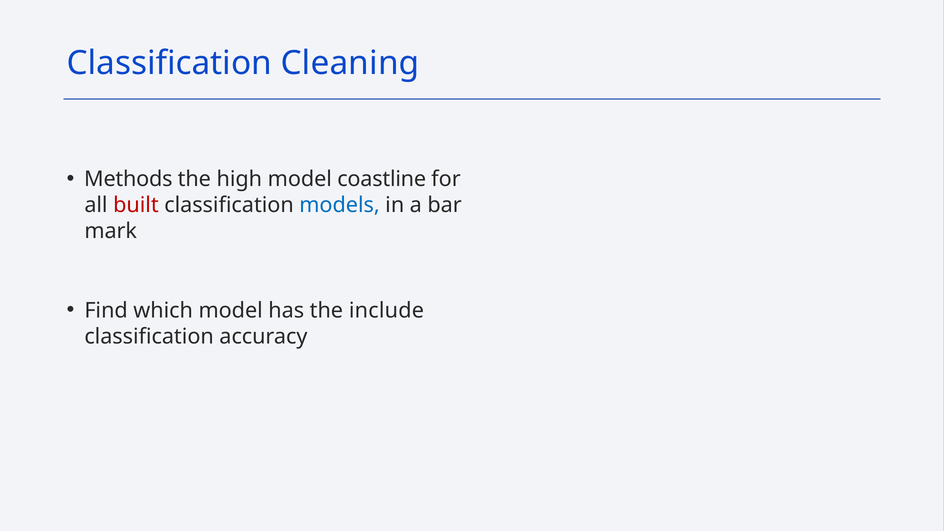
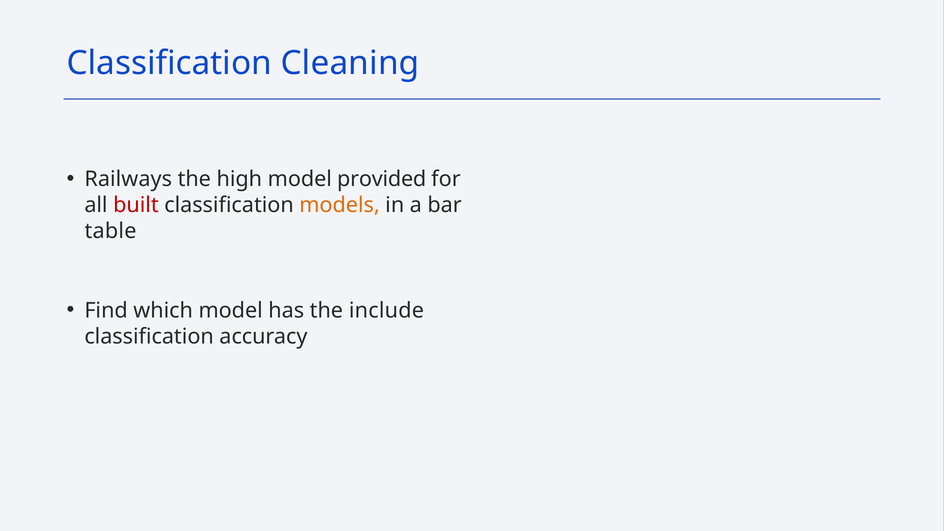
Methods: Methods -> Railways (128, 179)
coastline: coastline -> provided (382, 179)
models colour: blue -> orange (339, 205)
mark: mark -> table (111, 231)
